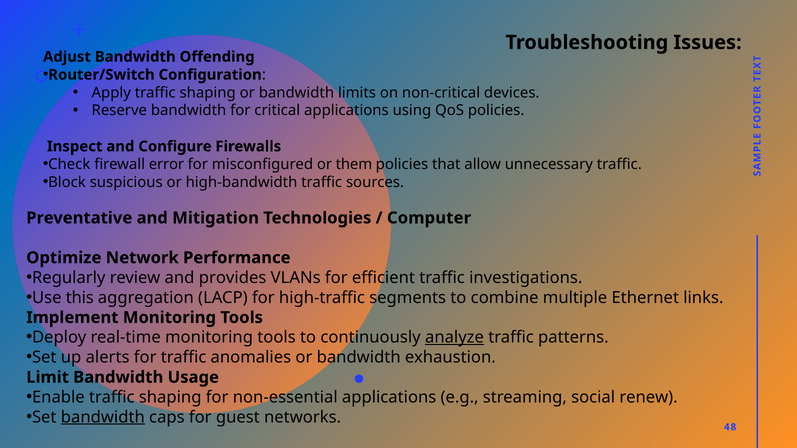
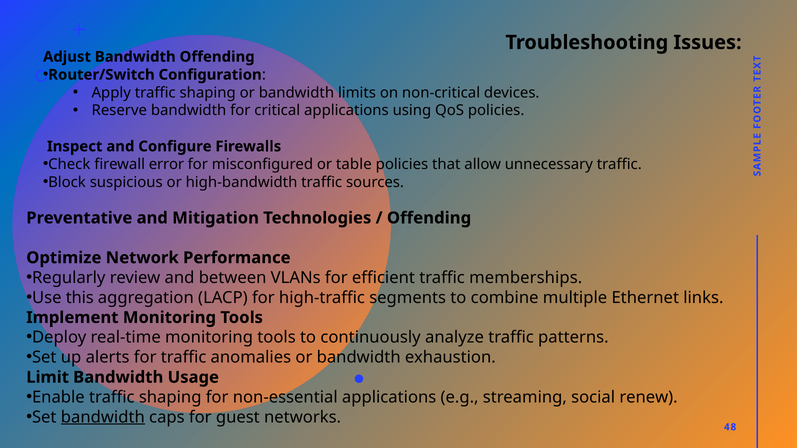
them: them -> table (354, 164)
Computer: Computer -> Offending (429, 218)
provides: provides -> between (233, 278)
investigations: investigations -> memberships (526, 278)
analyze underline: present -> none (454, 338)
